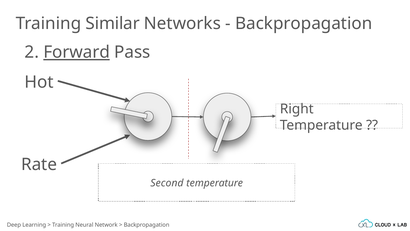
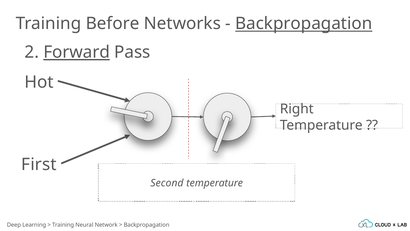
Similar: Similar -> Before (113, 24)
Backpropagation underline: none -> present (304, 24)
Rate: Rate -> First (39, 164)
